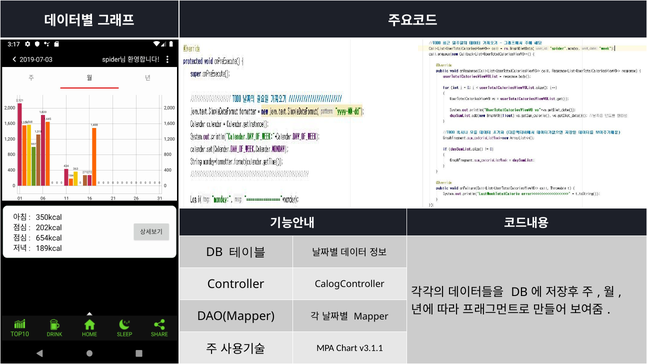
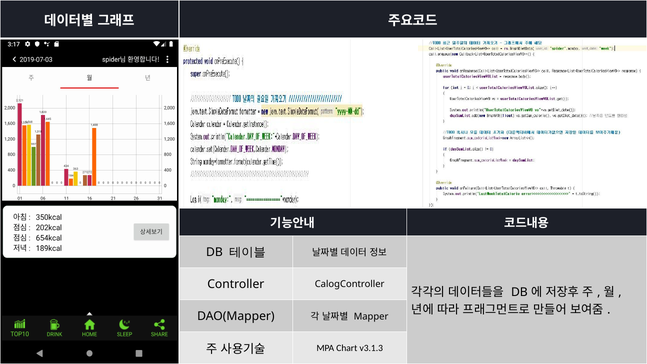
v3.1.1: v3.1.1 -> v3.1.3 (371, 348)
